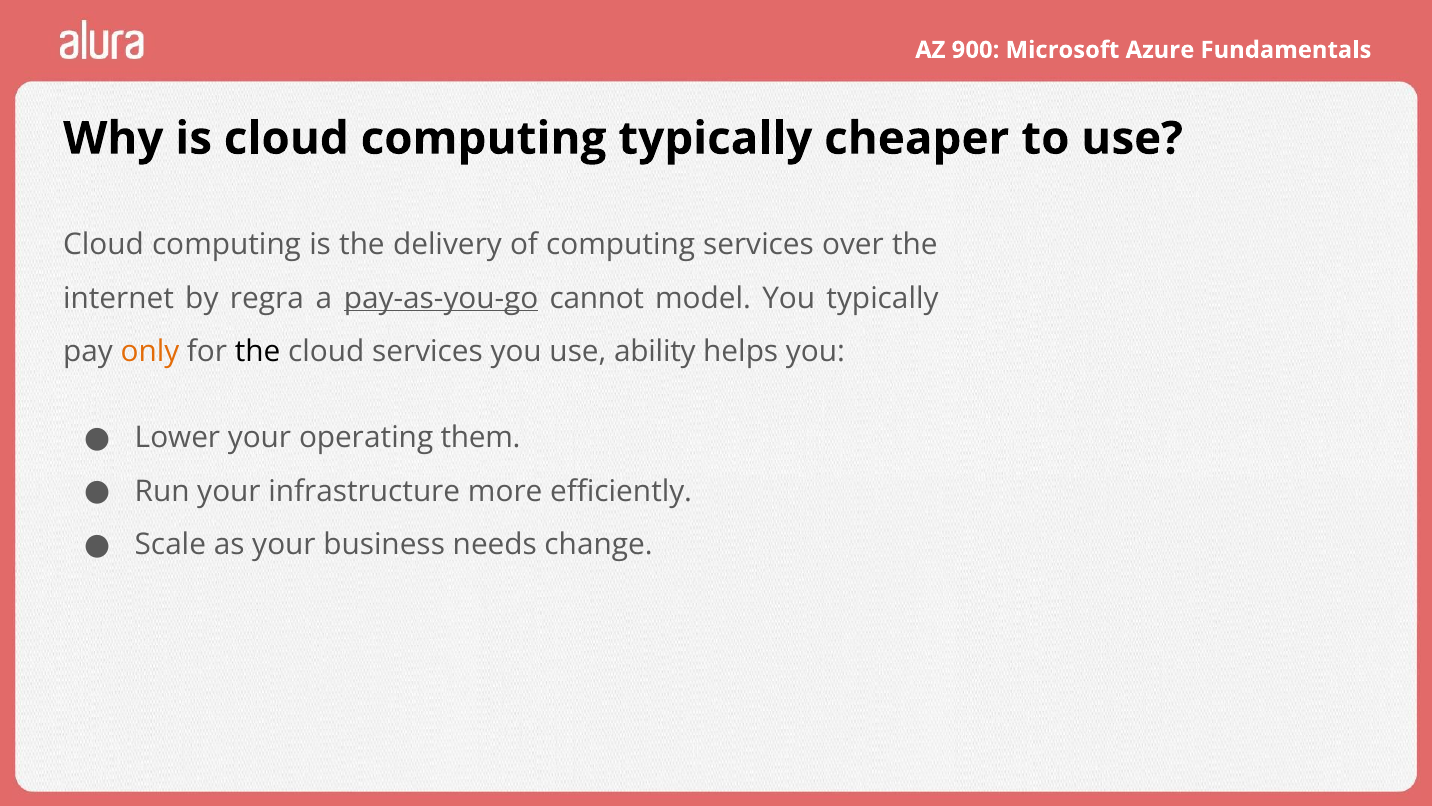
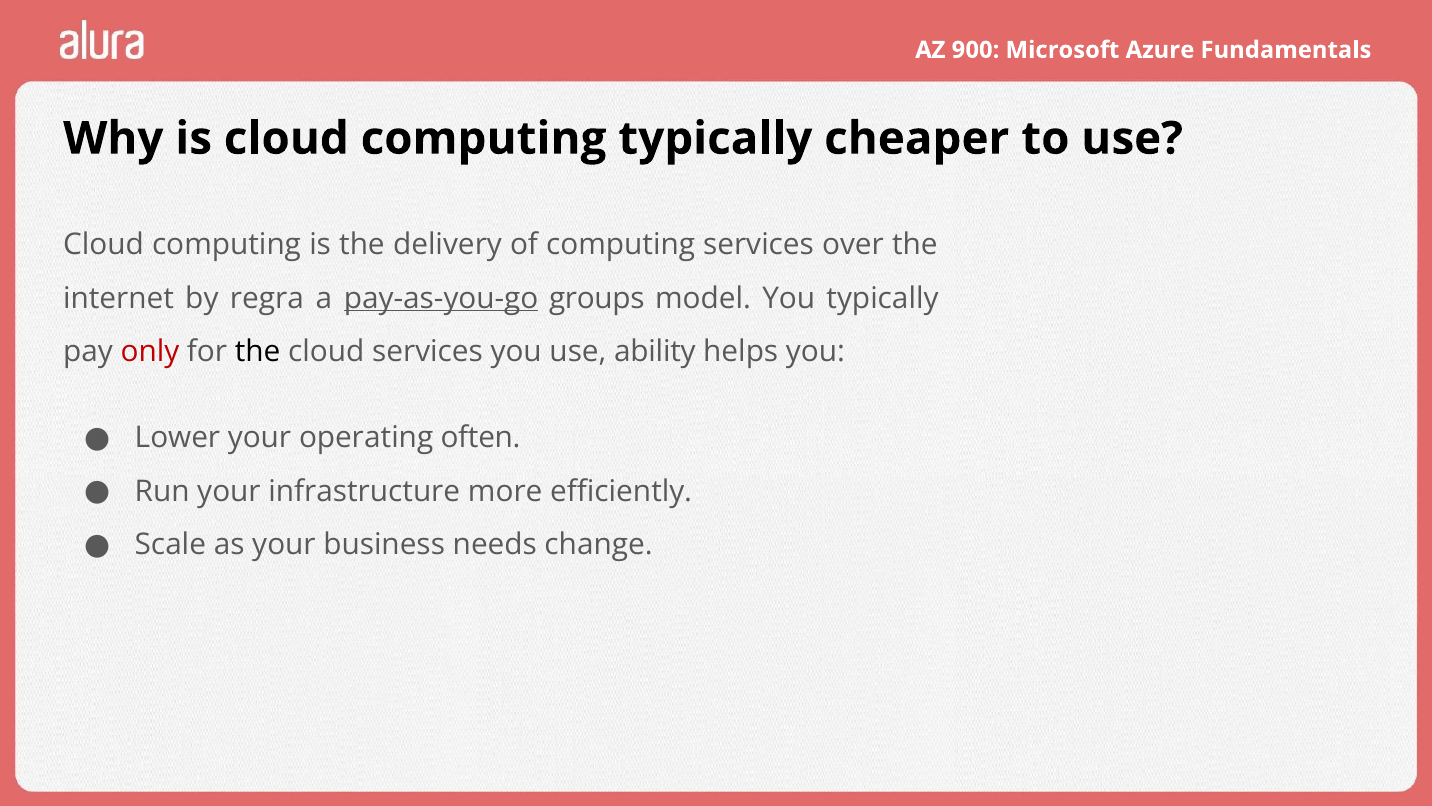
cannot: cannot -> groups (597, 298)
only colour: orange -> red (150, 352)
them: them -> often (481, 437)
